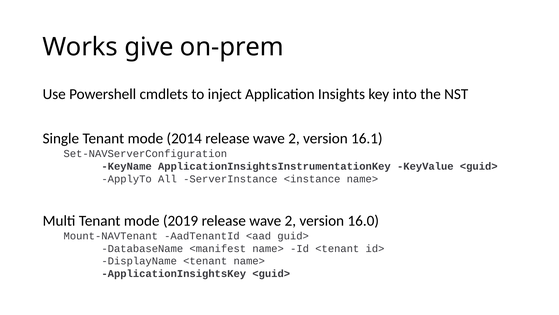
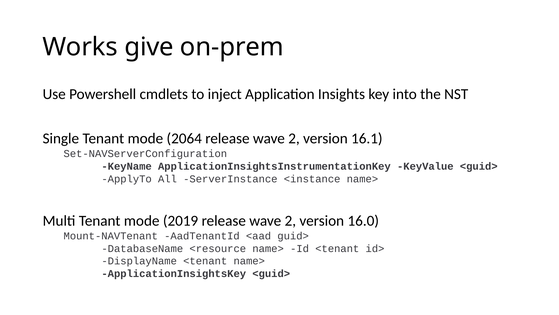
2014: 2014 -> 2064 (184, 138)
<manifest: <manifest -> <resource (218, 248)
